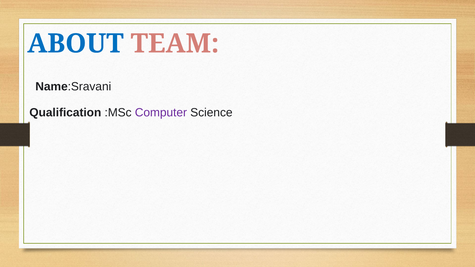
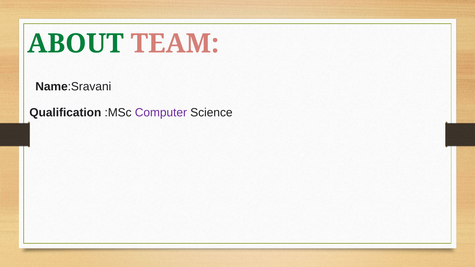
ABOUT colour: blue -> green (75, 44)
